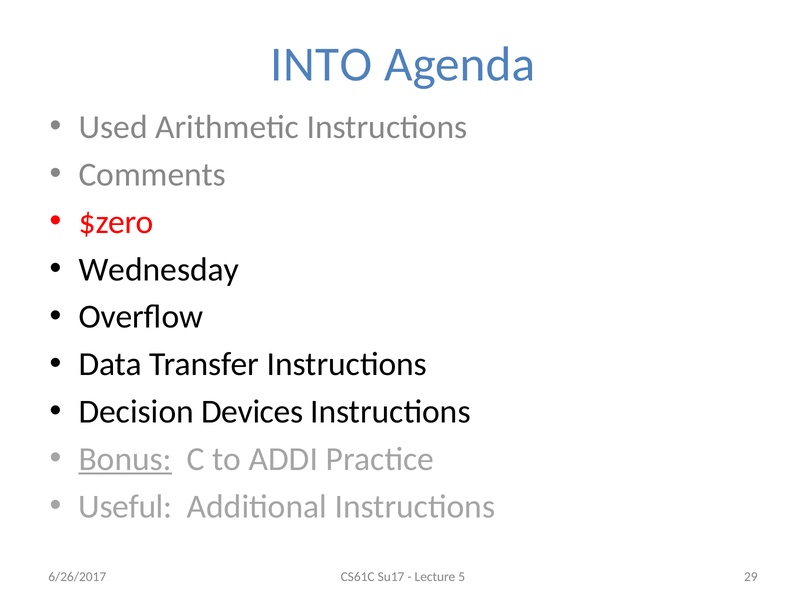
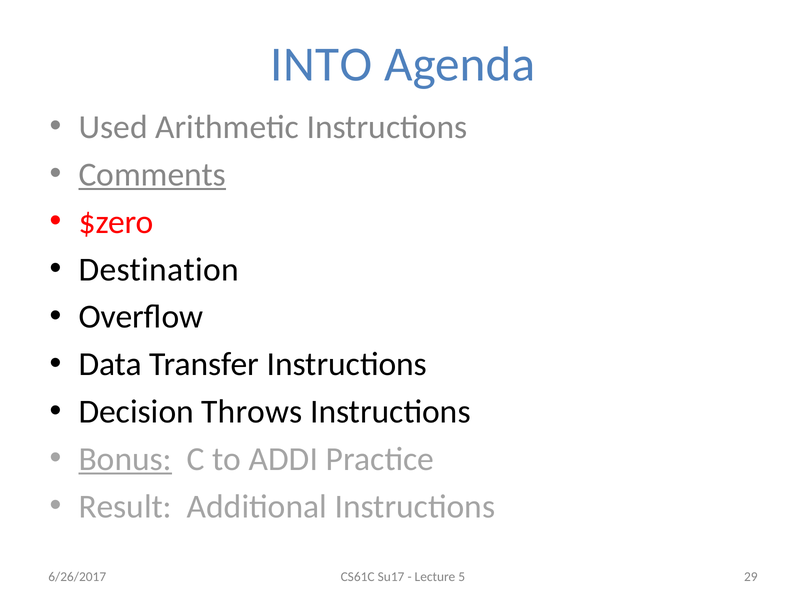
Comments underline: none -> present (152, 175)
Wednesday: Wednesday -> Destination (159, 270)
Devices: Devices -> Throws (252, 412)
Useful: Useful -> Result (125, 507)
